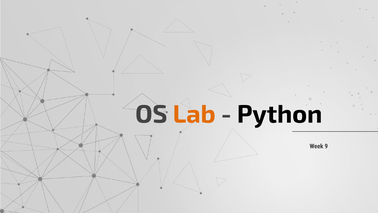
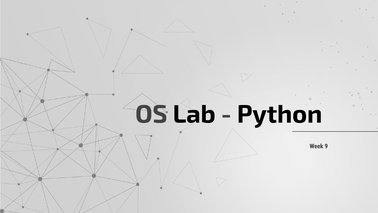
Lab colour: orange -> black (194, 114)
